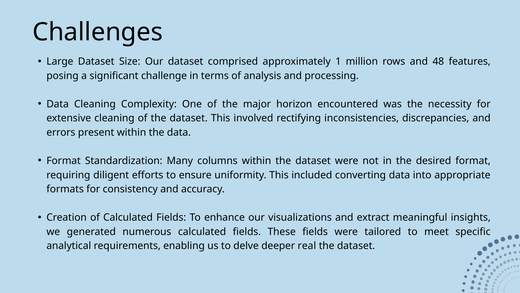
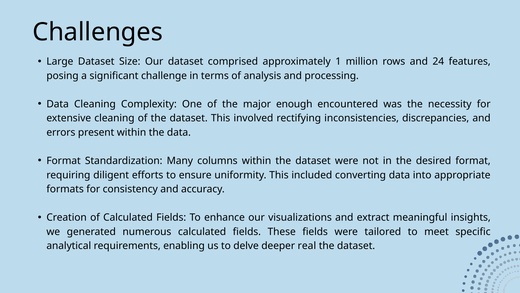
48: 48 -> 24 (438, 61)
horizon: horizon -> enough (294, 104)
